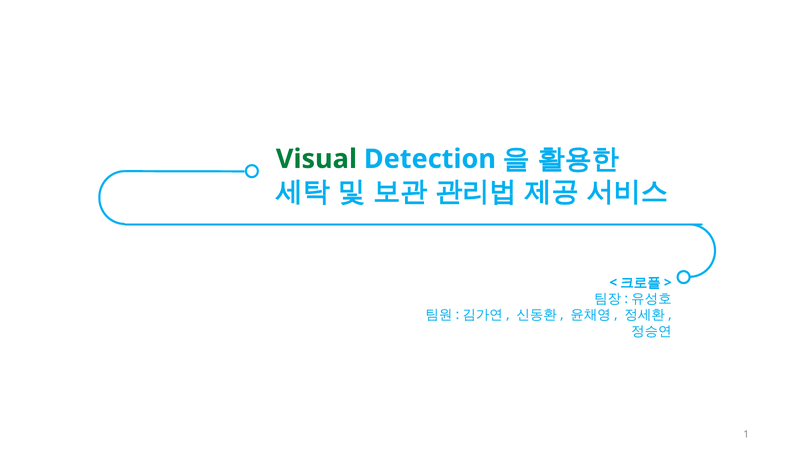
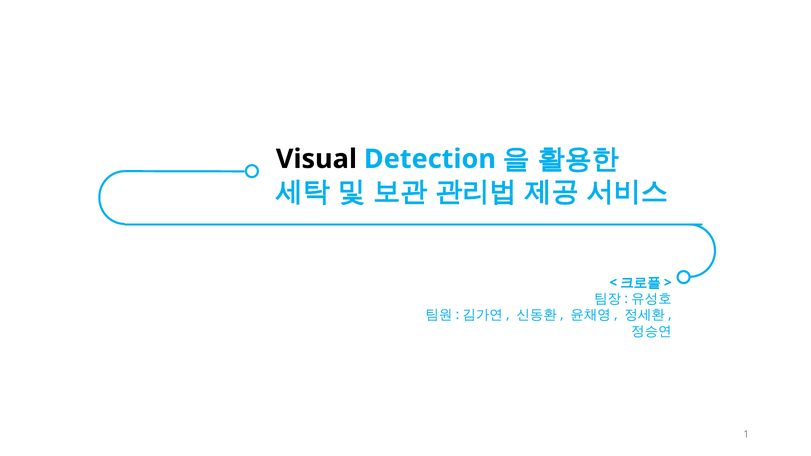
Visual colour: green -> black (316, 159)
